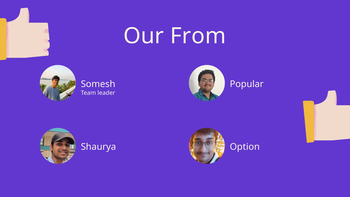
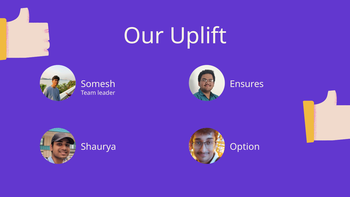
From: From -> Uplift (198, 36)
Popular: Popular -> Ensures (247, 84)
